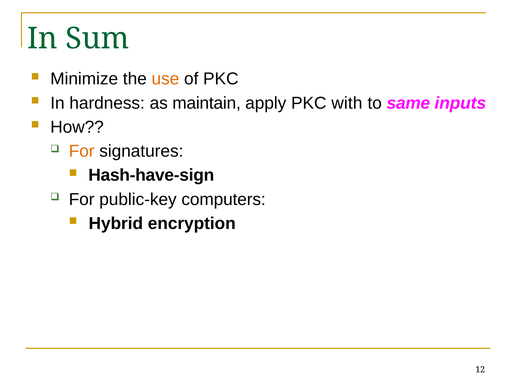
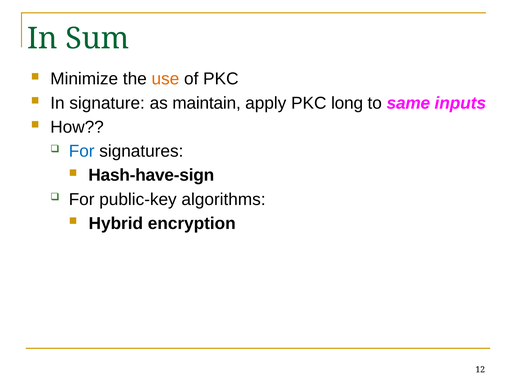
hardness: hardness -> signature (107, 103)
with: with -> long (347, 103)
For colour: orange -> blue (82, 151)
computers: computers -> algorithms (224, 199)
